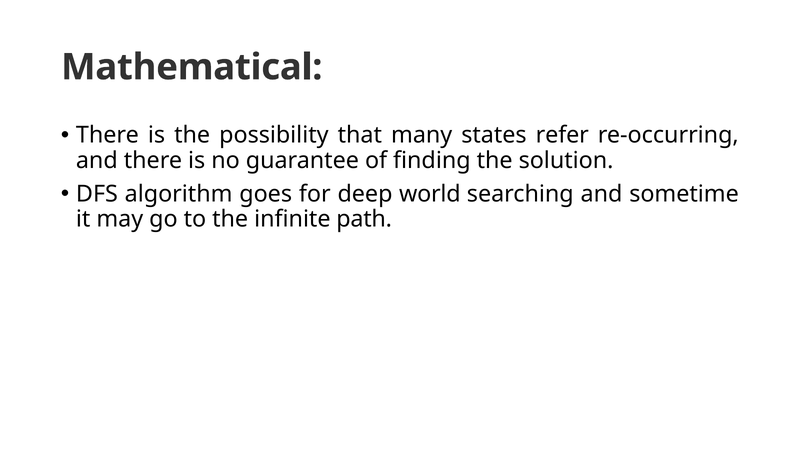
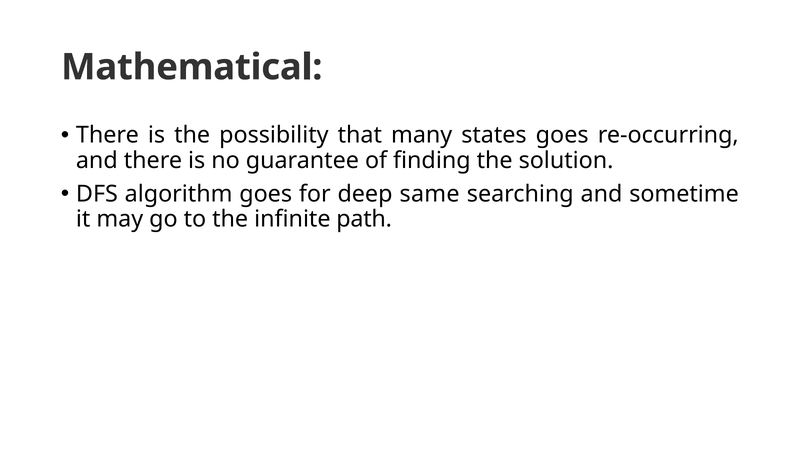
states refer: refer -> goes (562, 135)
world: world -> same (430, 194)
